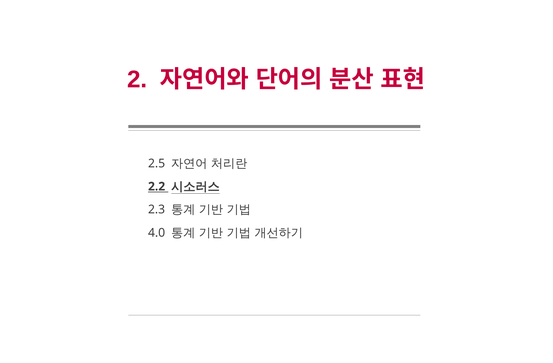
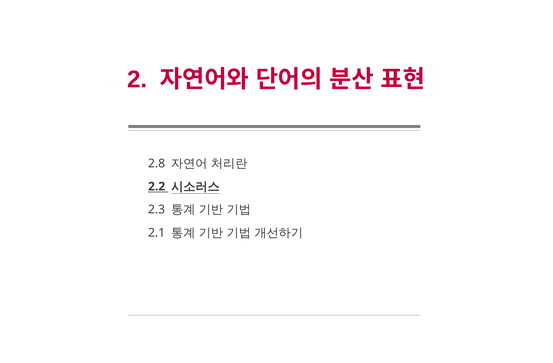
2.5: 2.5 -> 2.8 (157, 163)
4.0: 4.0 -> 2.1 (157, 233)
